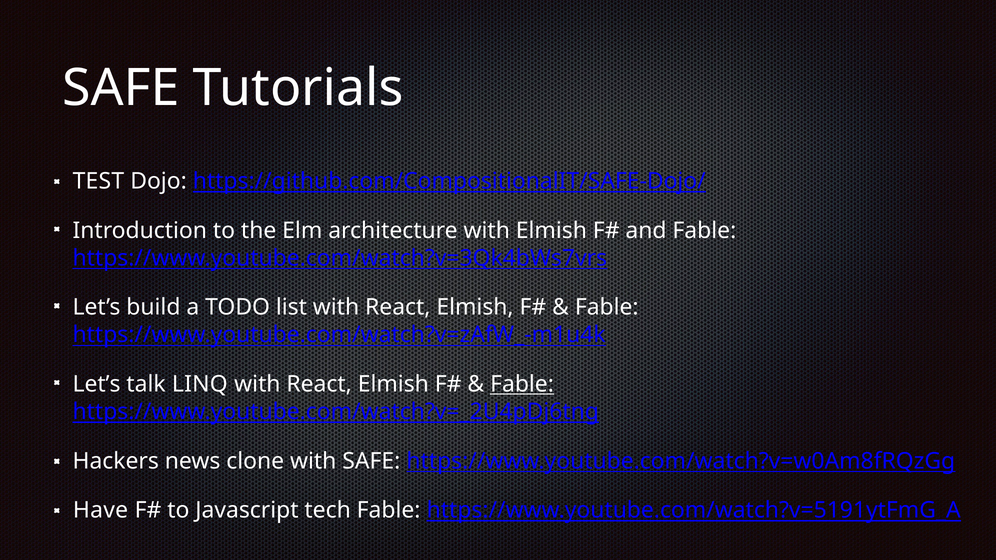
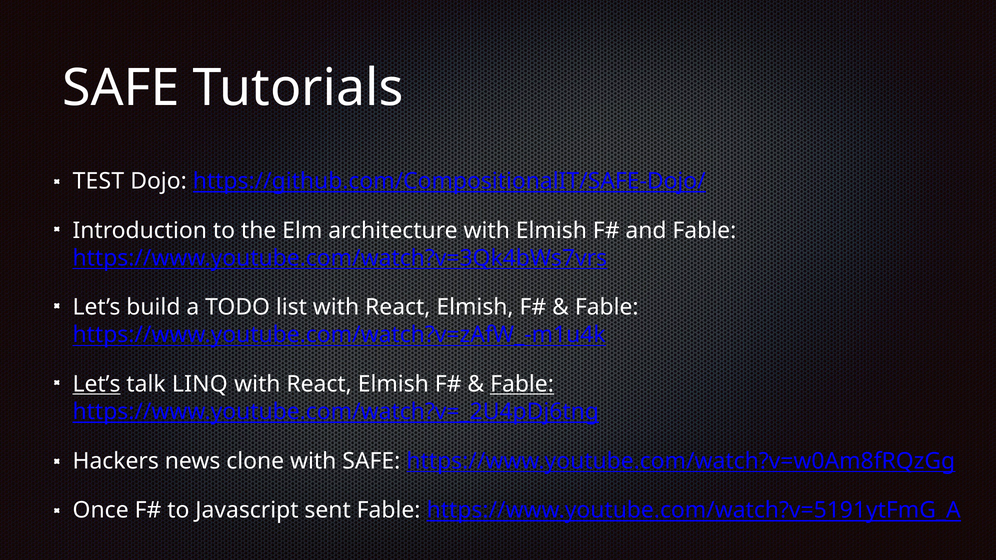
Let’s underline: none -> present (97, 384)
Have: Have -> Once (101, 511)
tech: tech -> sent (328, 511)
